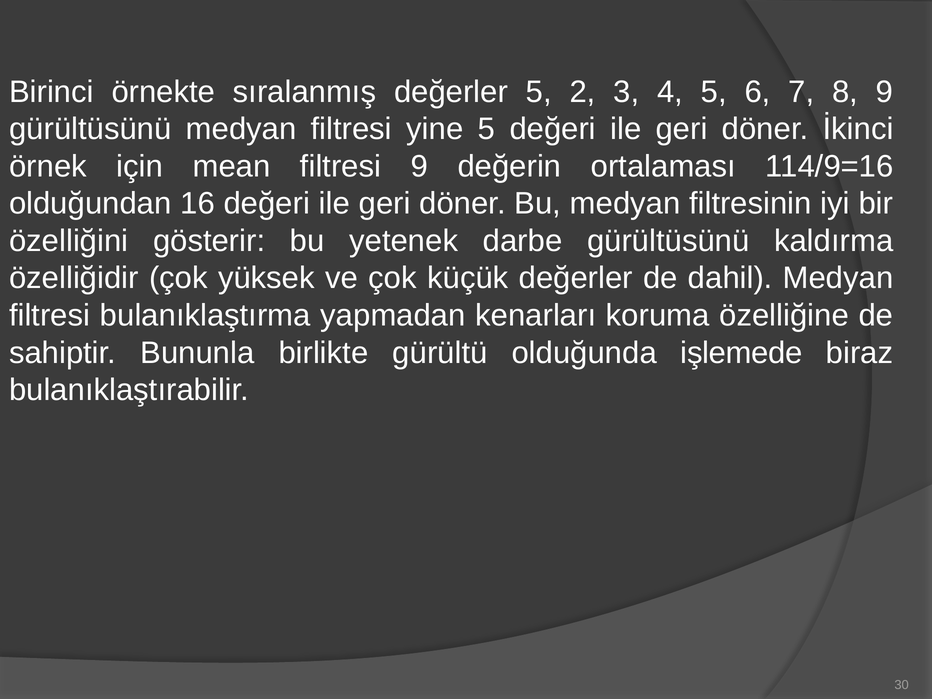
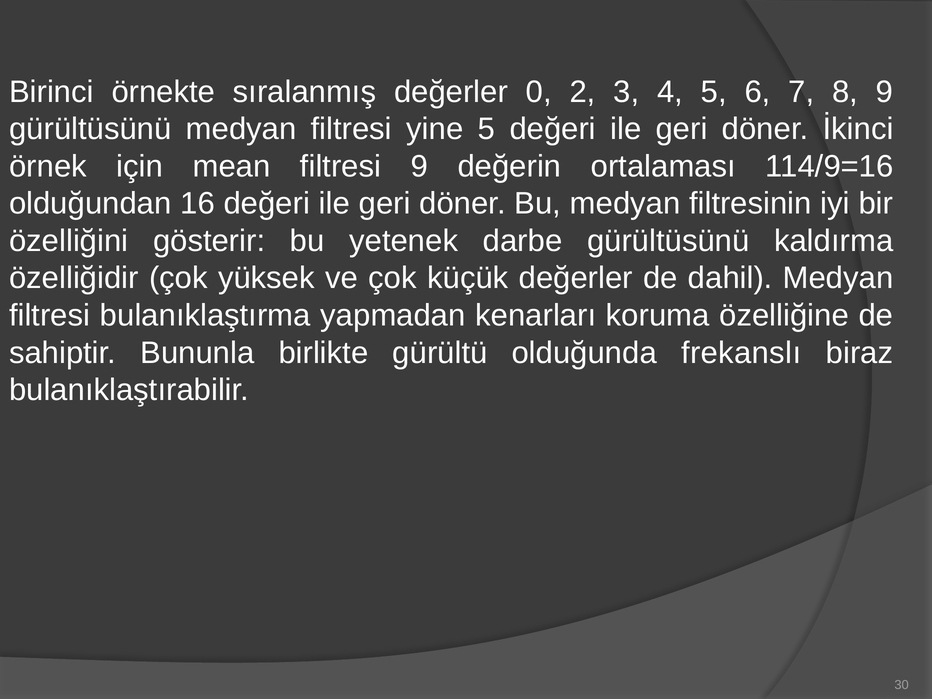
değerler 5: 5 -> 0 (539, 92)
işlemede: işlemede -> frekanslı (741, 353)
